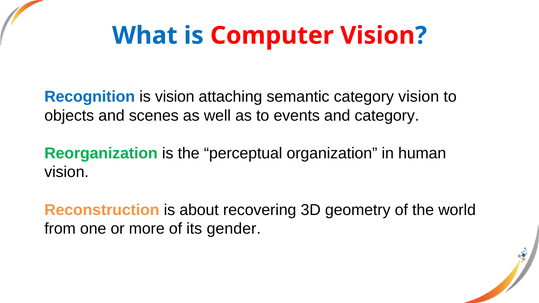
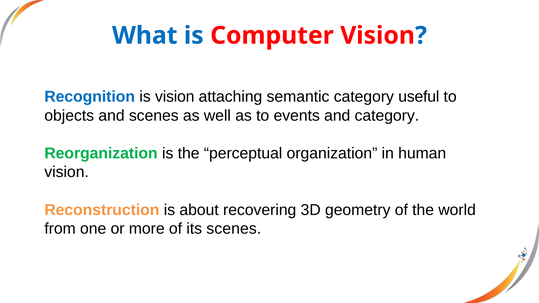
category vision: vision -> useful (419, 97)
its gender: gender -> scenes (234, 229)
